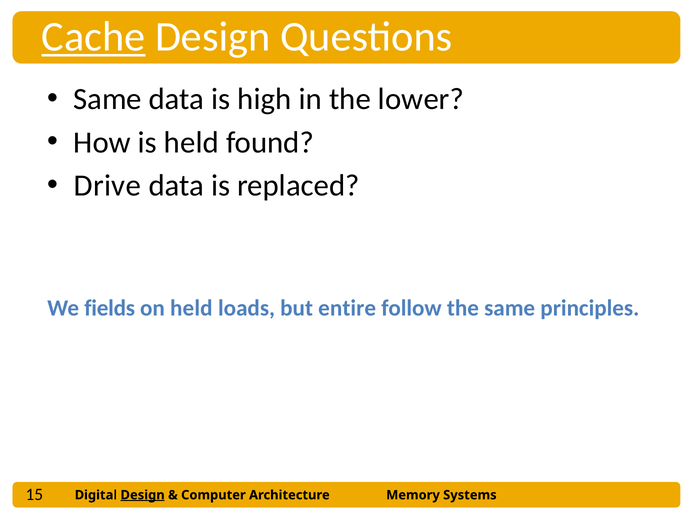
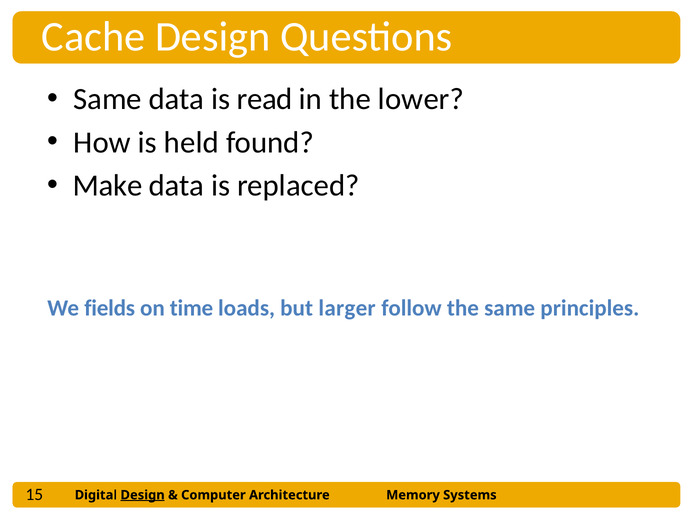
Cache underline: present -> none (93, 37)
high: high -> read (265, 99)
Drive: Drive -> Make (108, 185)
on held: held -> time (192, 308)
entire: entire -> larger (347, 308)
